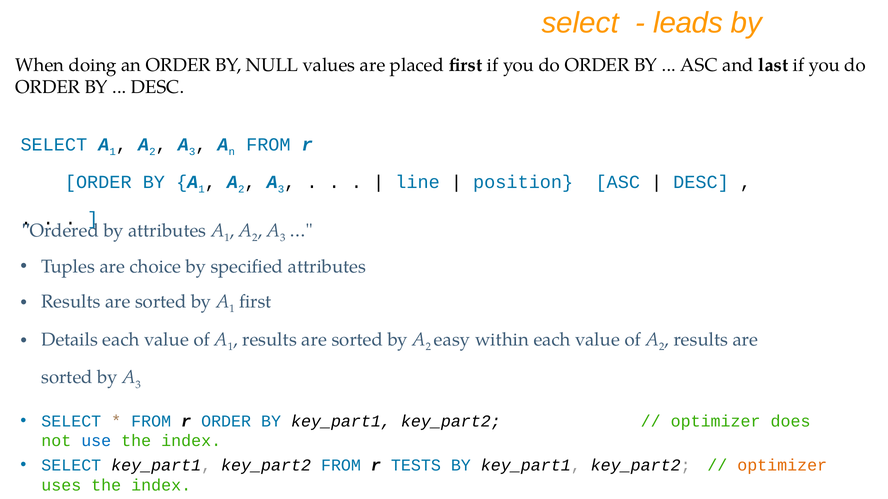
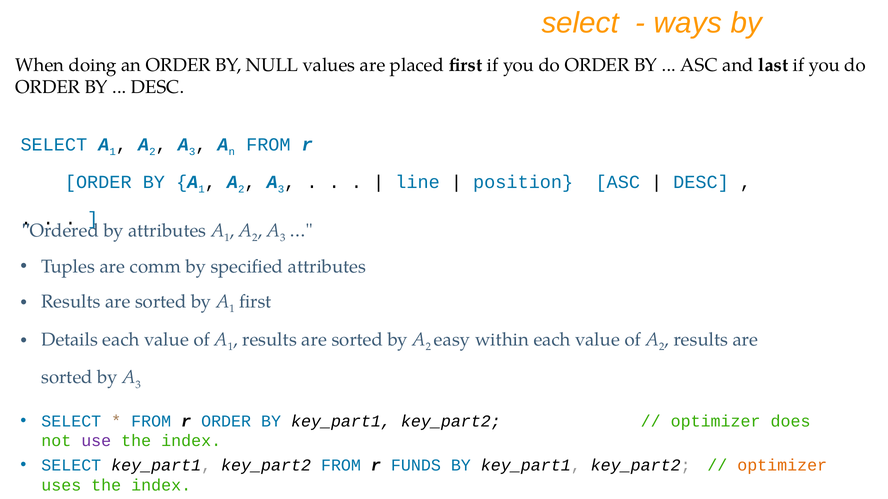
leads: leads -> ways (688, 23)
choice: choice -> comm (155, 267)
use colour: blue -> purple (96, 441)
TESTS: TESTS -> FUNDS (416, 466)
